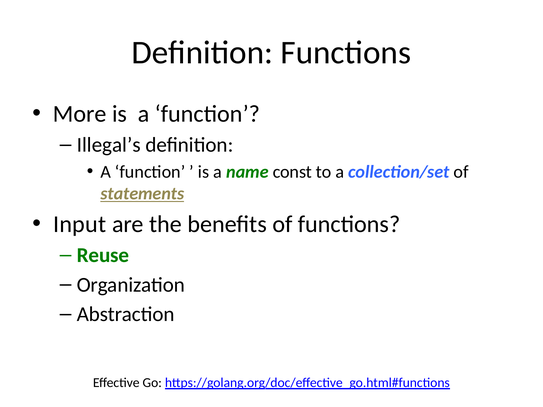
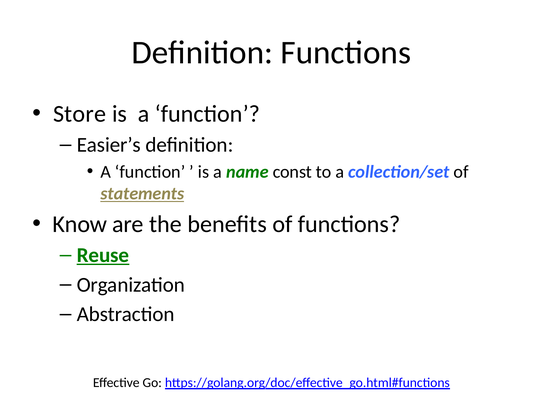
More: More -> Store (80, 114)
Illegal’s: Illegal’s -> Easier’s (109, 145)
Input: Input -> Know (80, 224)
Reuse underline: none -> present (103, 255)
